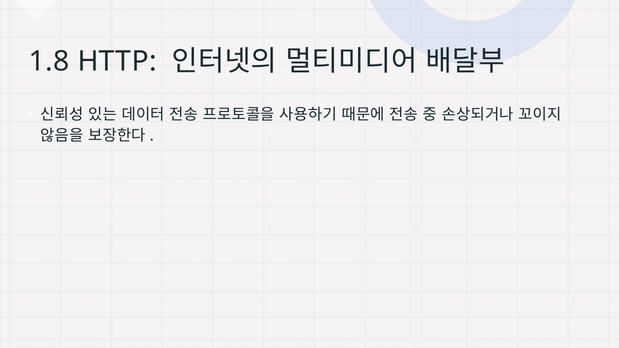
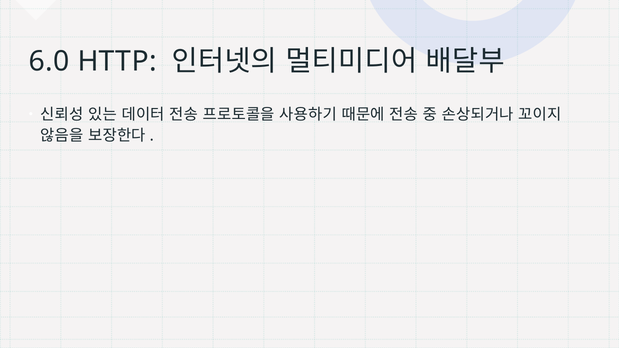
1.8: 1.8 -> 6.0 (49, 62)
